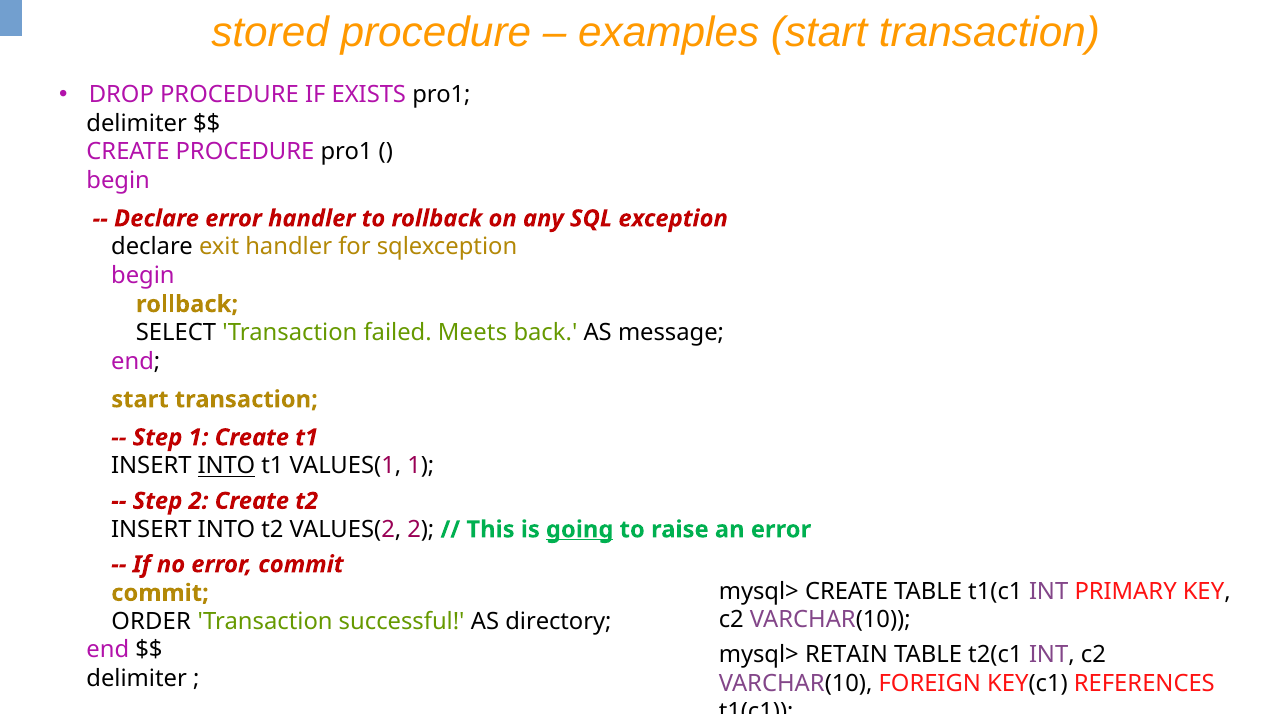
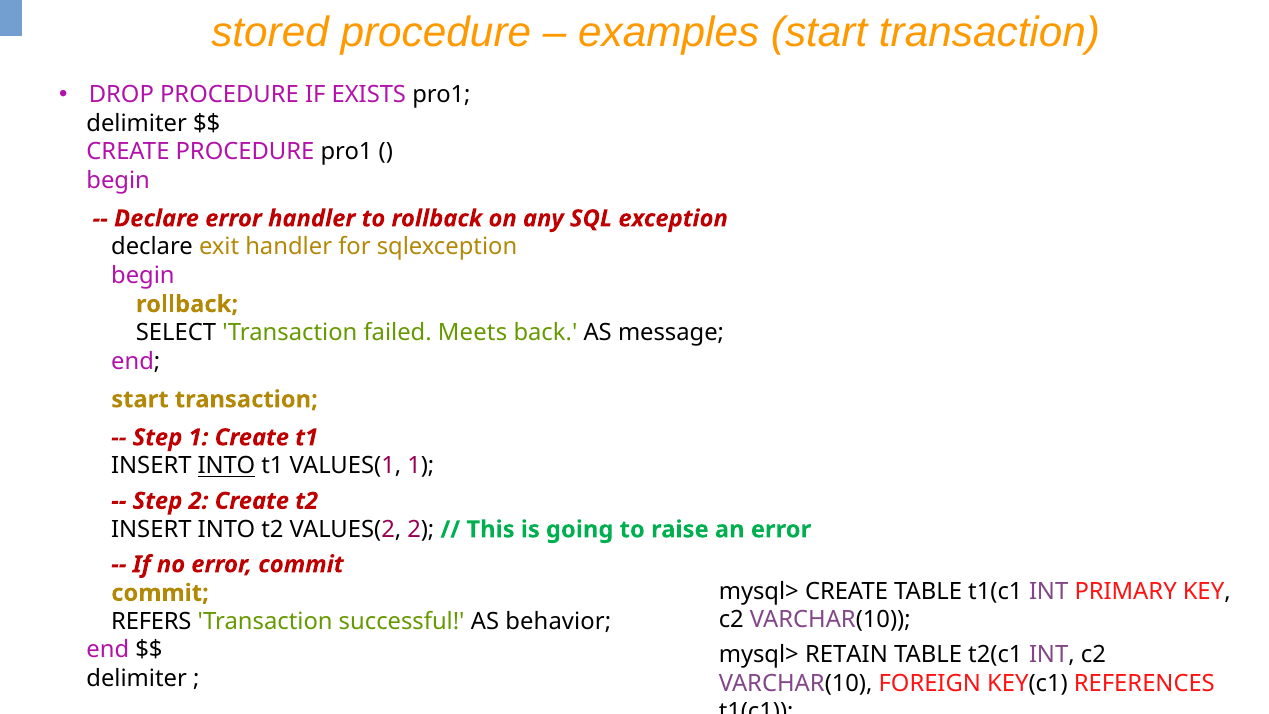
going underline: present -> none (580, 529)
ORDER: ORDER -> REFERS (151, 621)
directory: directory -> behavior (558, 621)
